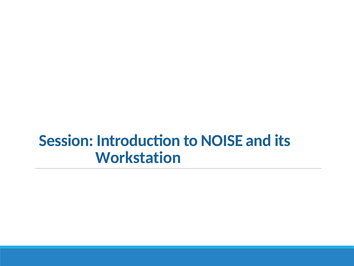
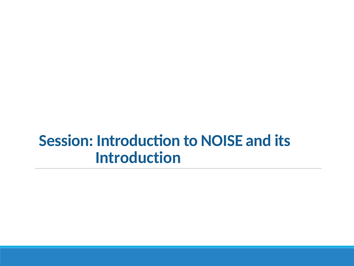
Workstation: Workstation -> Introduction (138, 157)
